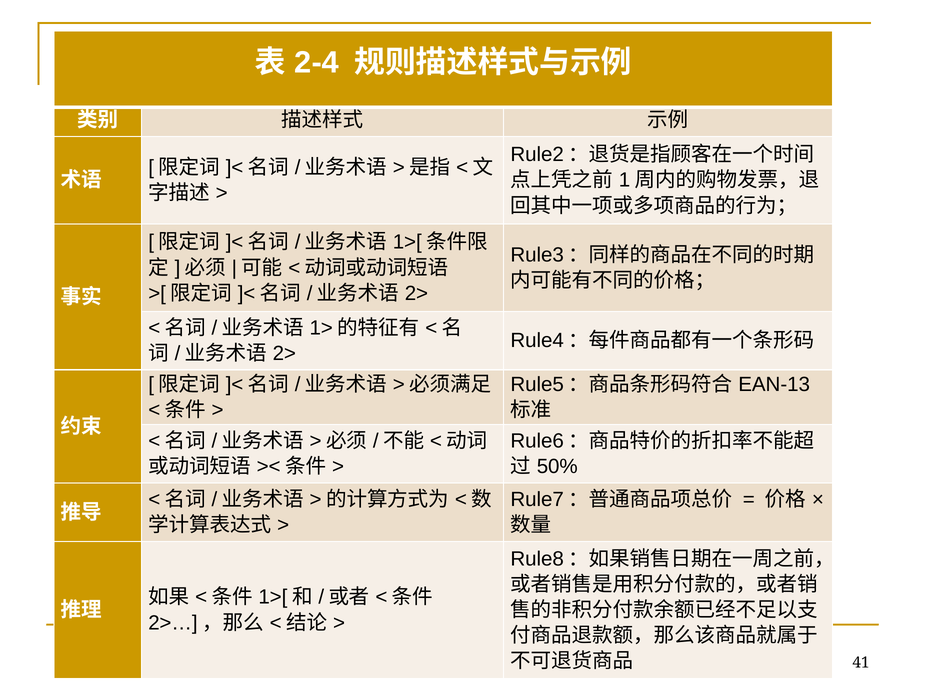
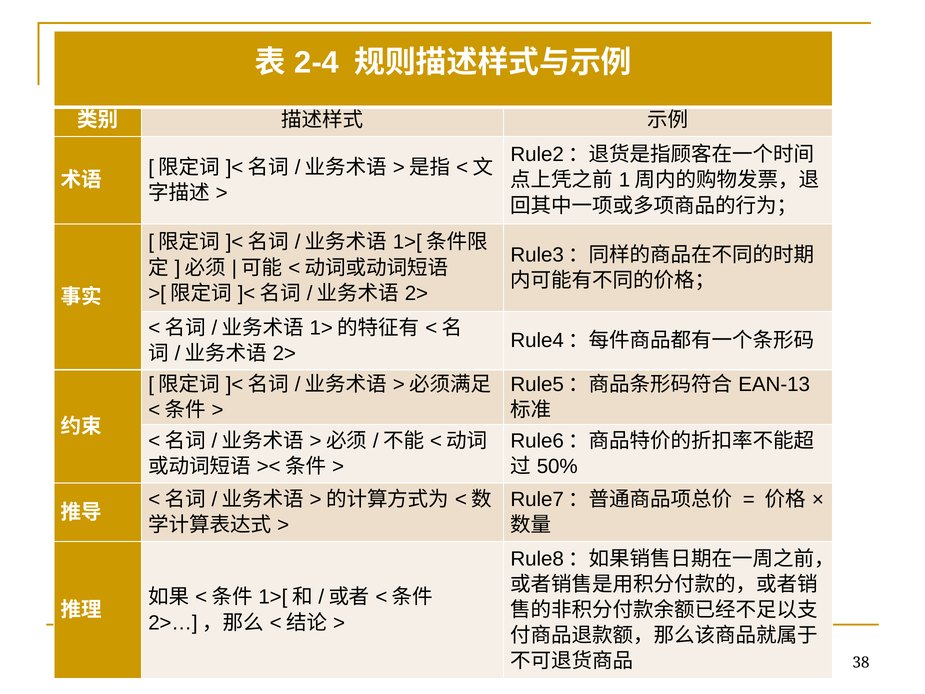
41: 41 -> 38 (861, 663)
